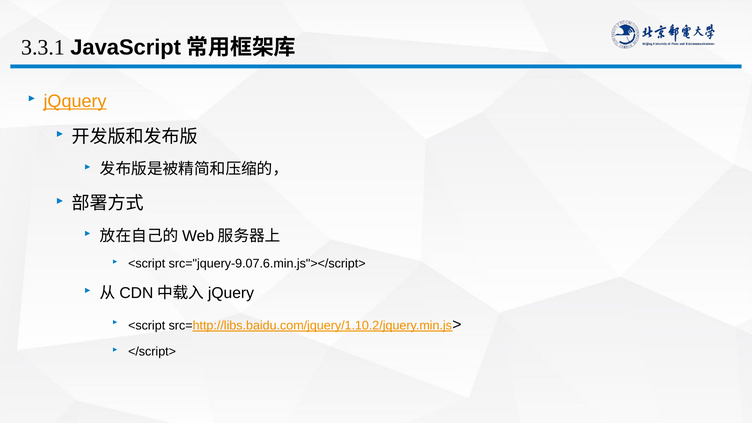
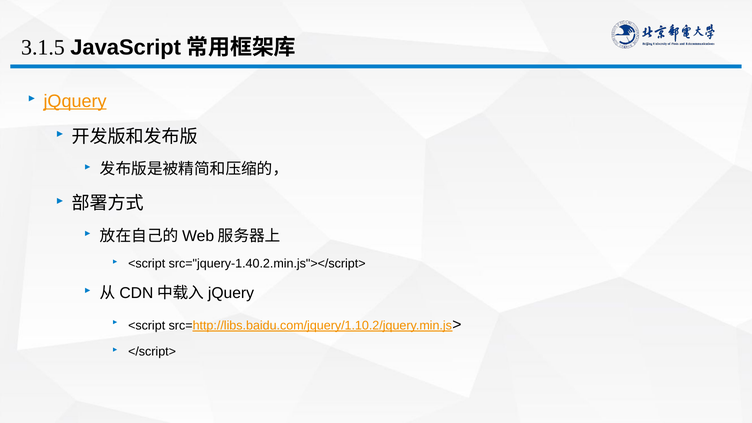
3.3.1: 3.3.1 -> 3.1.5 (43, 48)
src="jquery-9.07.6.min.js"></script>: src="jquery-9.07.6.min.js"></script> -> src="jquery-1.40.2.min.js"></script> (267, 263)
